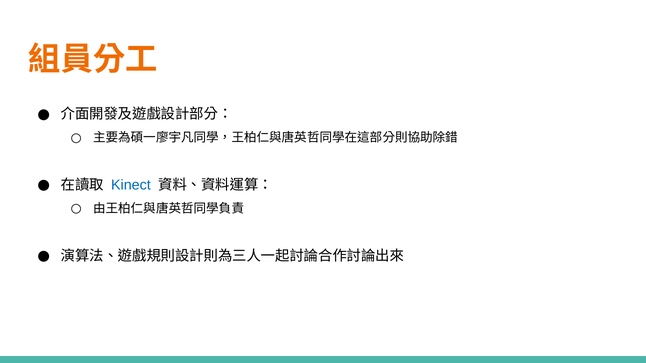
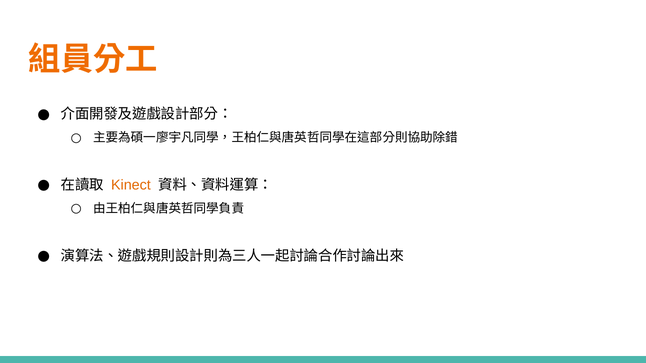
Kinect colour: blue -> orange (131, 185)
